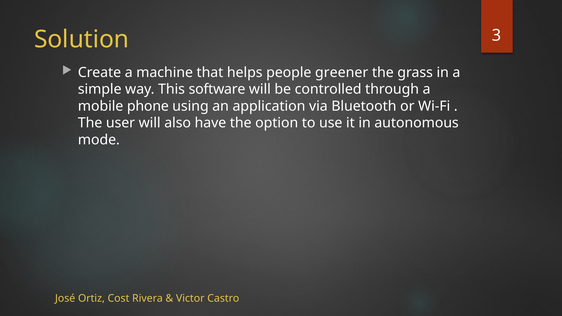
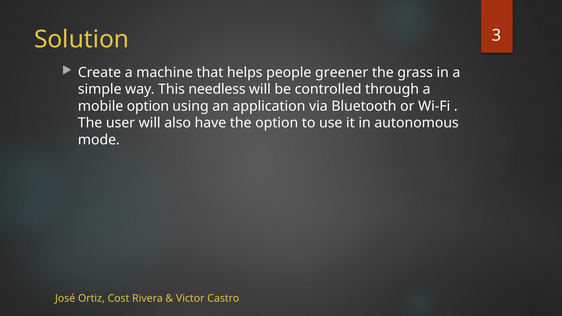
software: software -> needless (217, 89)
mobile phone: phone -> option (148, 106)
